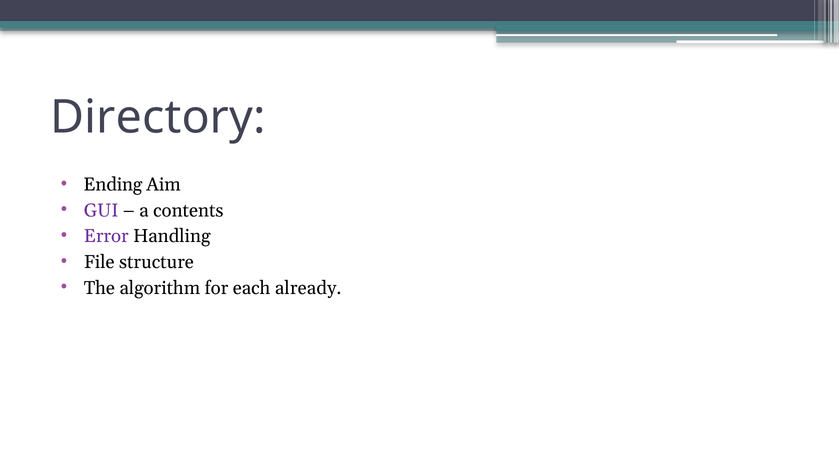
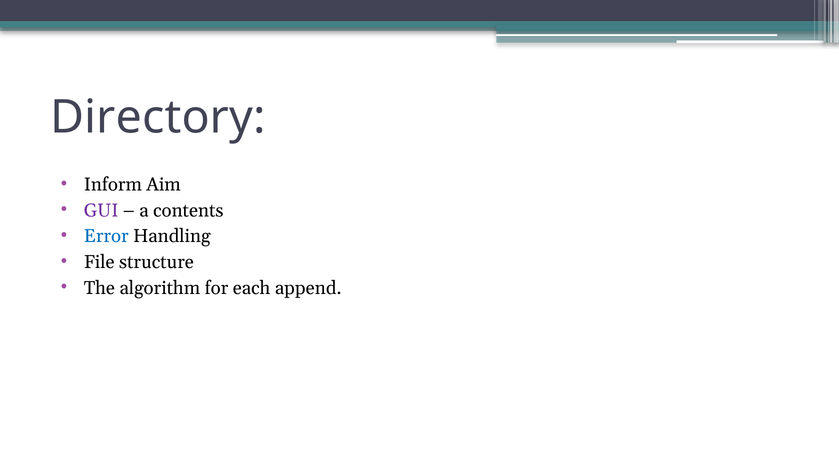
Ending: Ending -> Inform (113, 185)
Error colour: purple -> blue (106, 236)
already: already -> append (308, 288)
